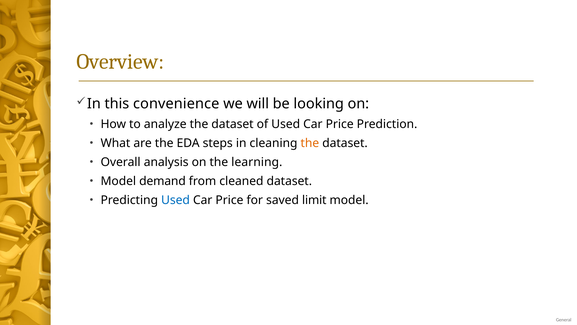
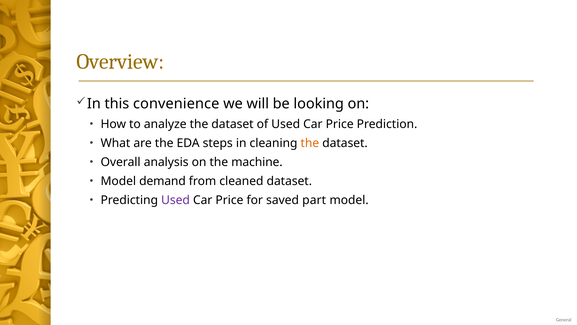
learning: learning -> machine (257, 162)
Used colour: blue -> purple (176, 200)
limit: limit -> part (314, 200)
